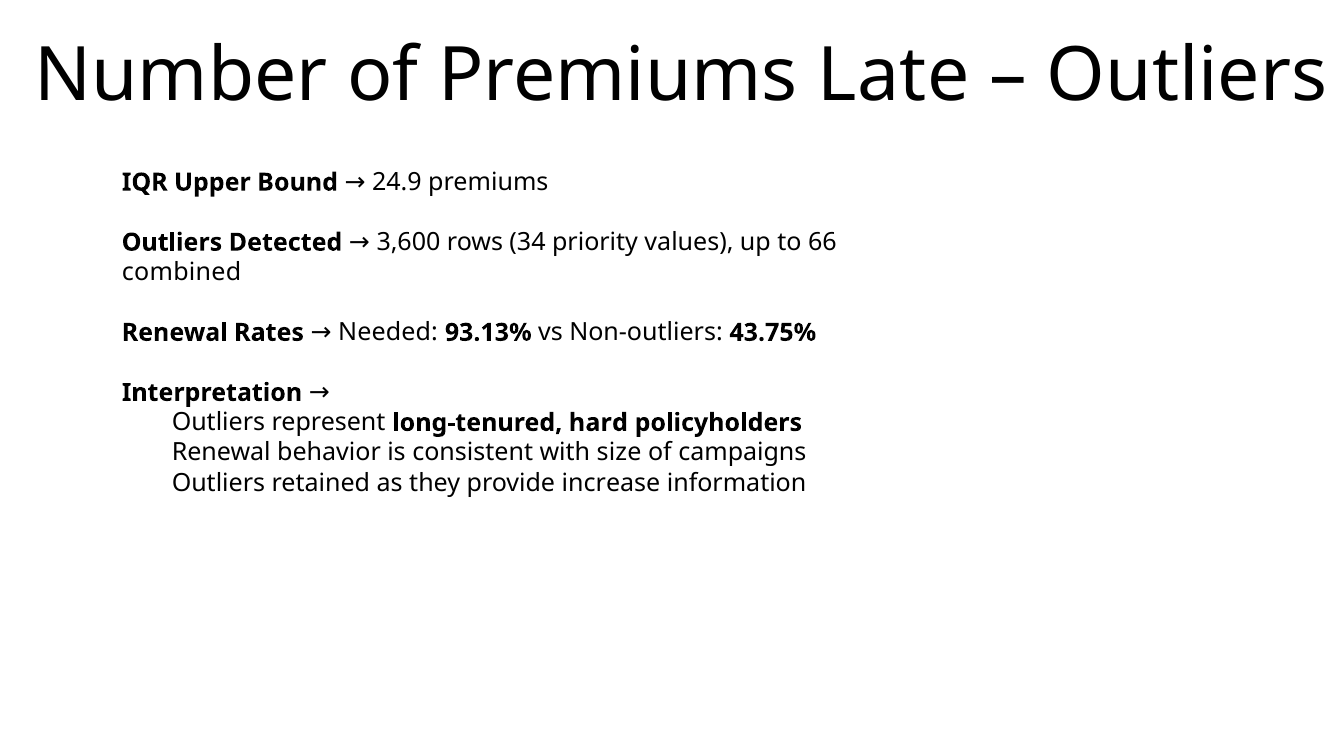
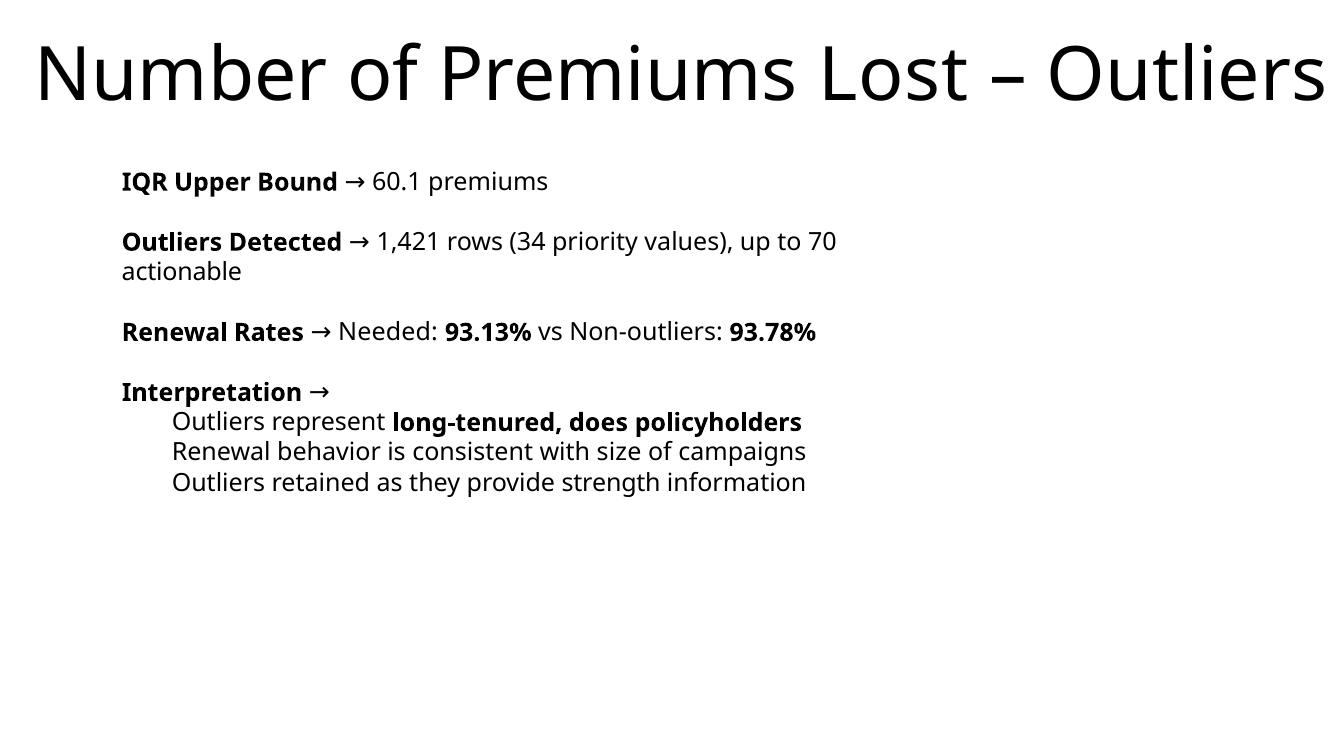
Late: Late -> Lost (893, 76)
24.9: 24.9 -> 60.1 (397, 182)
3,600: 3,600 -> 1,421 (408, 243)
66: 66 -> 70 (822, 243)
combined: combined -> actionable (182, 273)
43.75%: 43.75% -> 93.78% (773, 333)
hard: hard -> does (598, 423)
increase: increase -> strength (611, 483)
